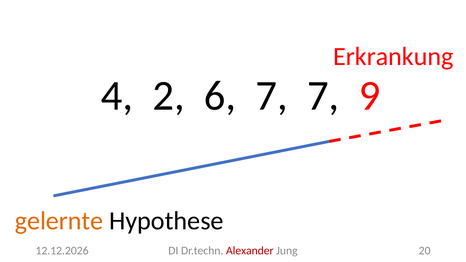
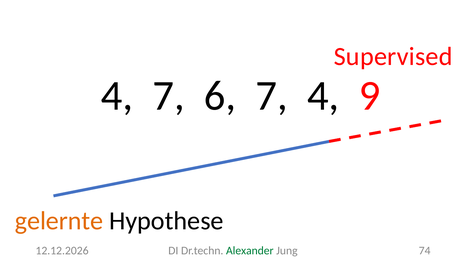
Erkrankung: Erkrankung -> Supervised (393, 57)
4 2: 2 -> 7 (169, 96)
7 7: 7 -> 4 (323, 96)
Alexander colour: red -> green (250, 251)
20: 20 -> 74 (425, 251)
